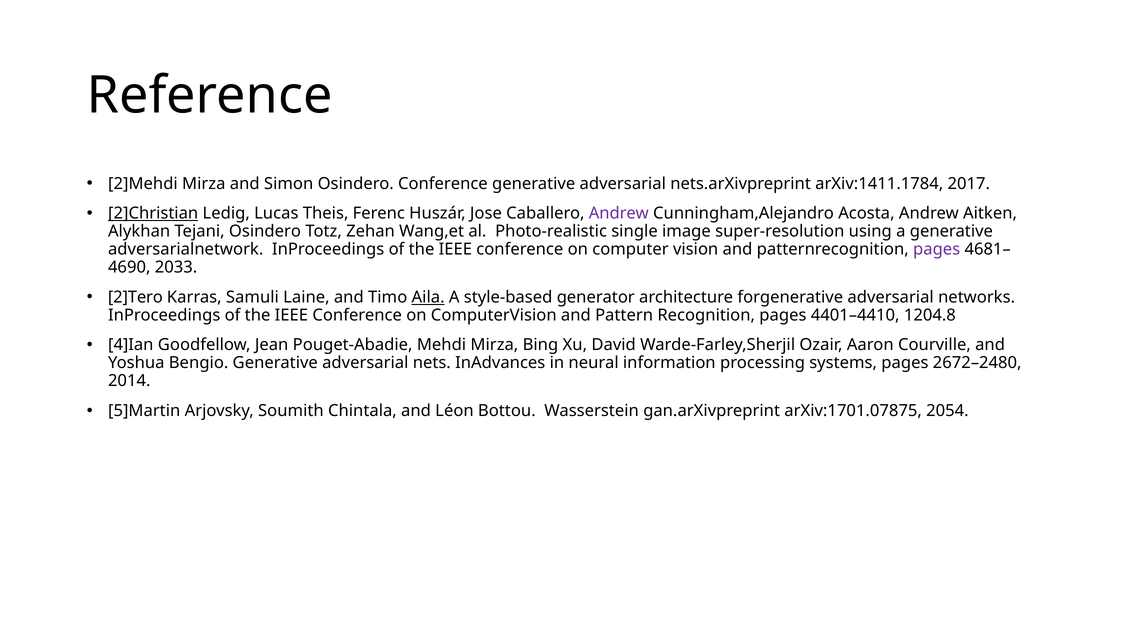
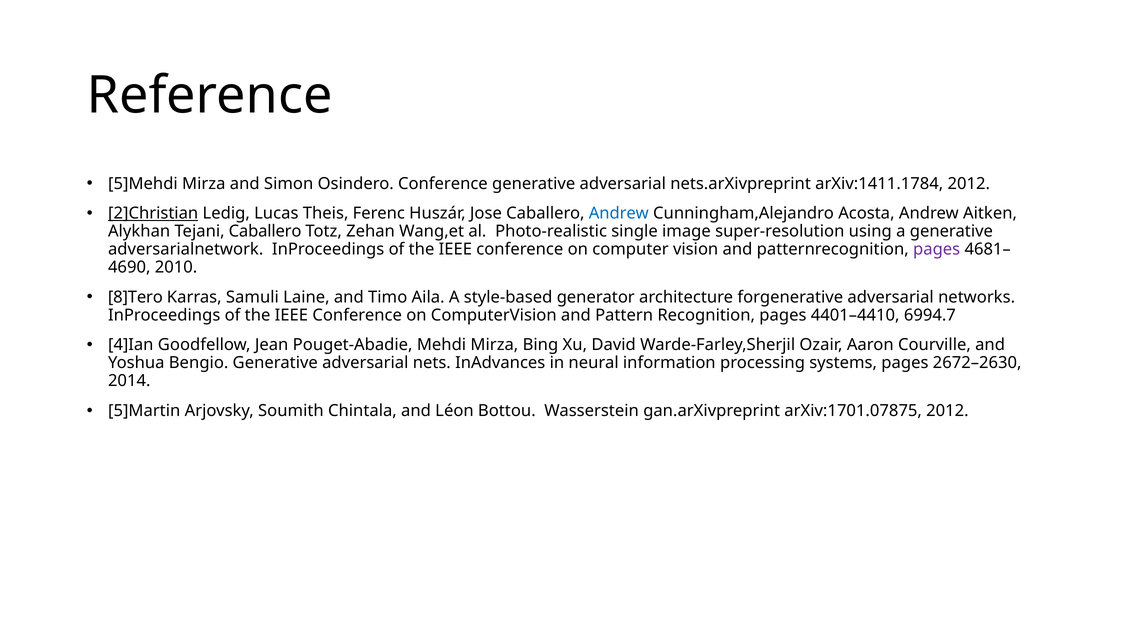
2]Mehdi: 2]Mehdi -> 5]Mehdi (143, 184)
arXiv:1411.1784 2017: 2017 -> 2012 (969, 184)
Andrew colour: purple -> blue (619, 213)
Tejani Osindero: Osindero -> Caballero (265, 231)
2033: 2033 -> 2010 (176, 267)
2]Tero: 2]Tero -> 8]Tero (135, 297)
Aila underline: present -> none (428, 297)
1204.8: 1204.8 -> 6994.7 (930, 315)
2672–2480: 2672–2480 -> 2672–2630 (977, 363)
arXiv:1701.07875 2054: 2054 -> 2012 (947, 411)
